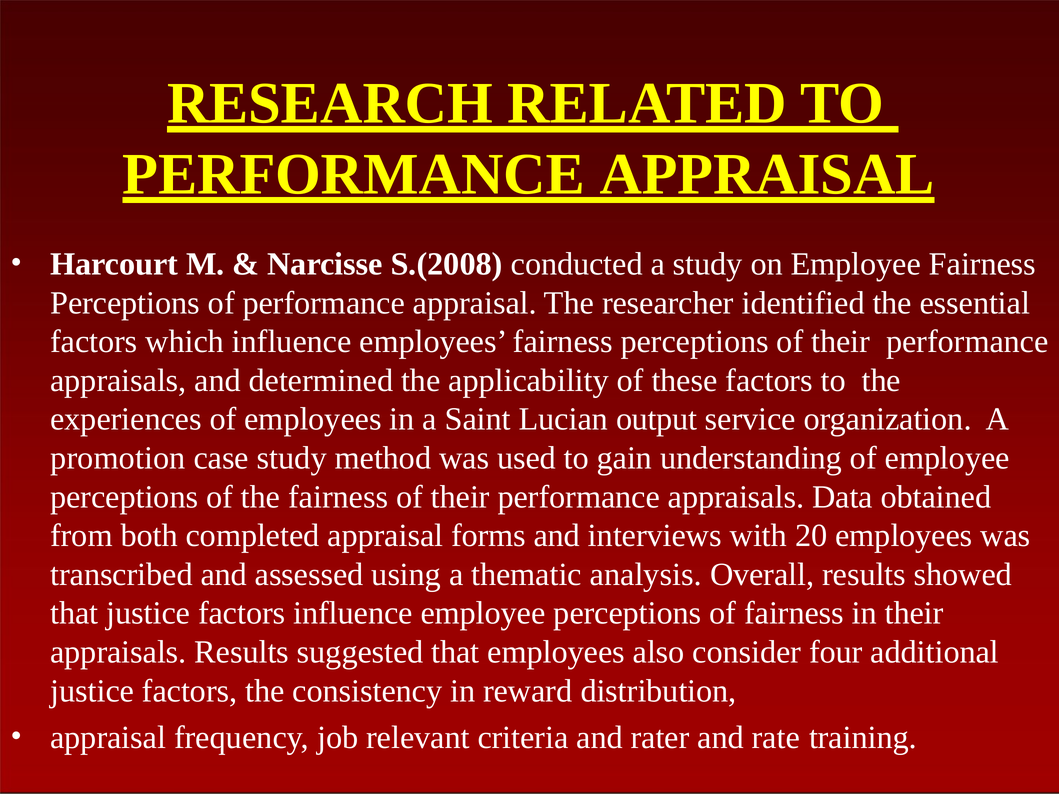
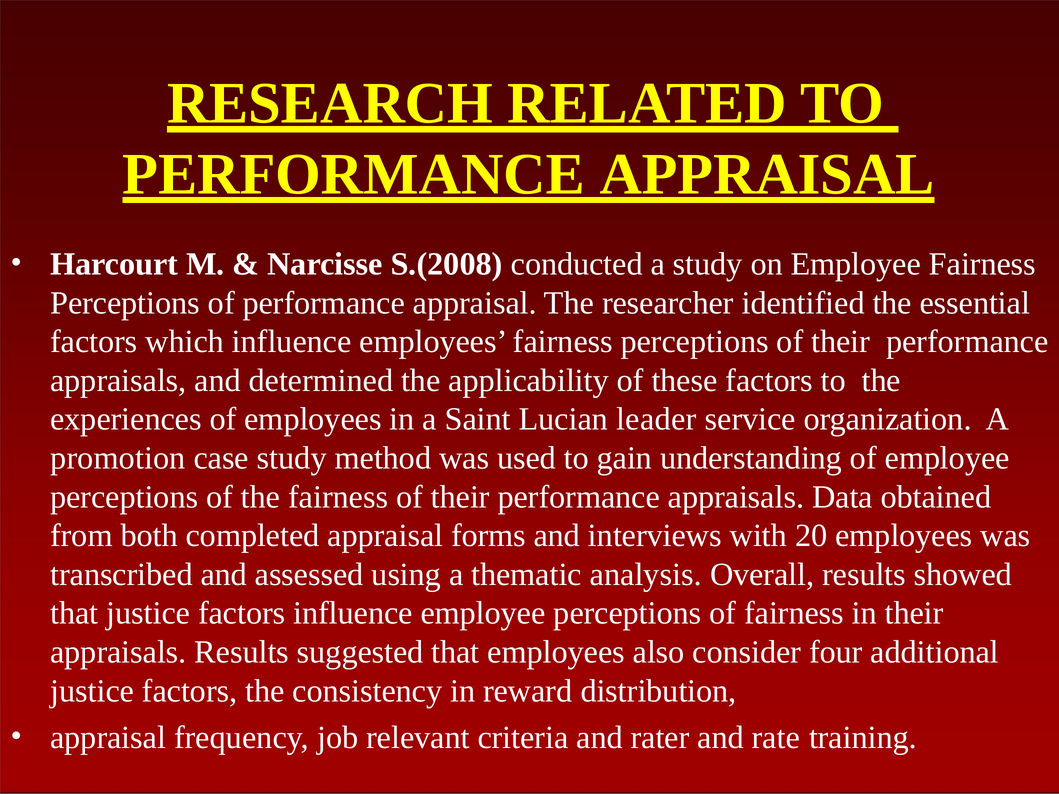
output: output -> leader (656, 419)
